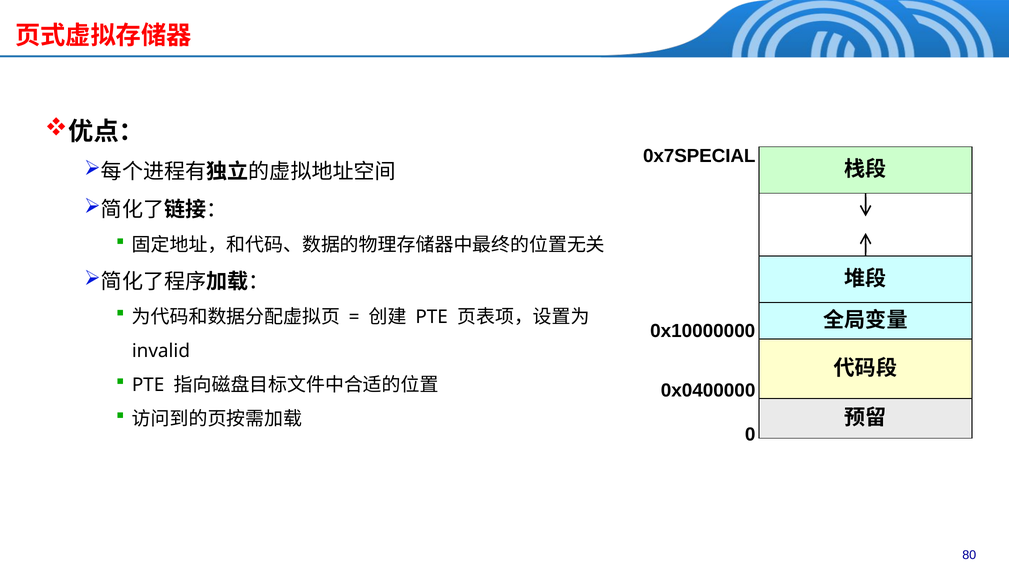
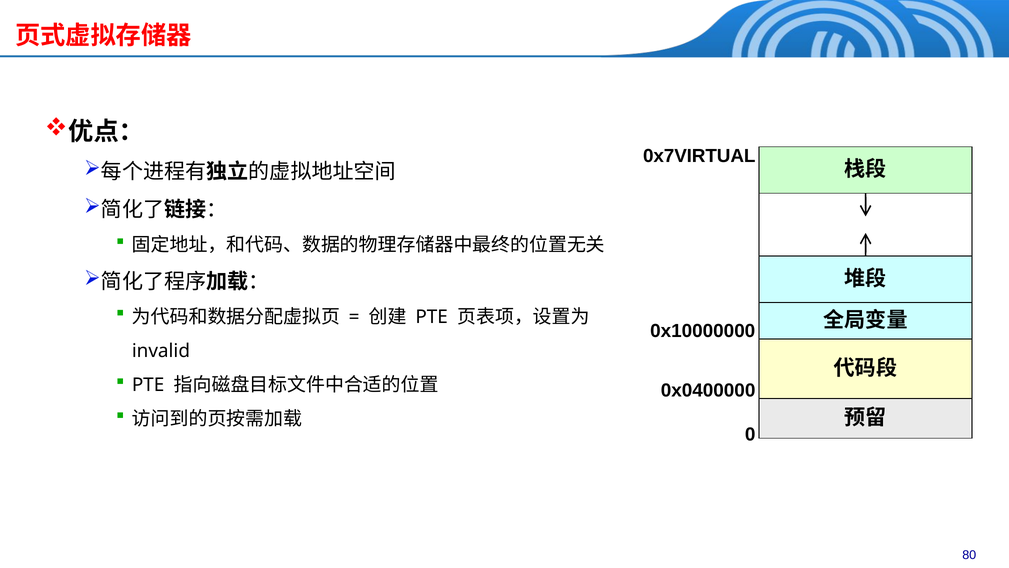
0x7SPECIAL: 0x7SPECIAL -> 0x7VIRTUAL (699, 156)
